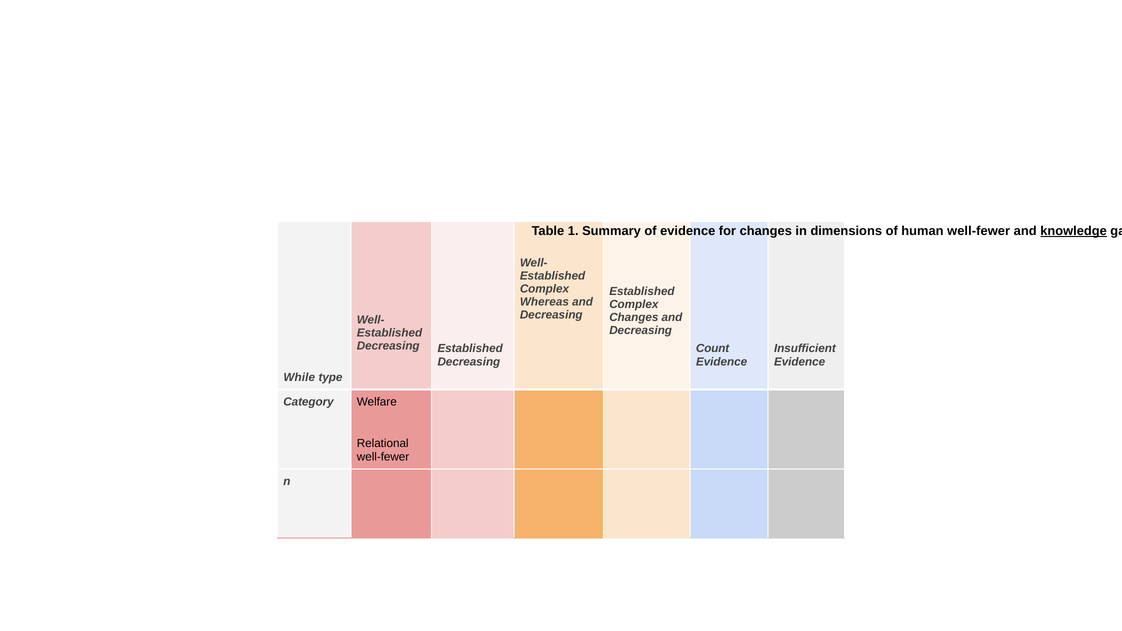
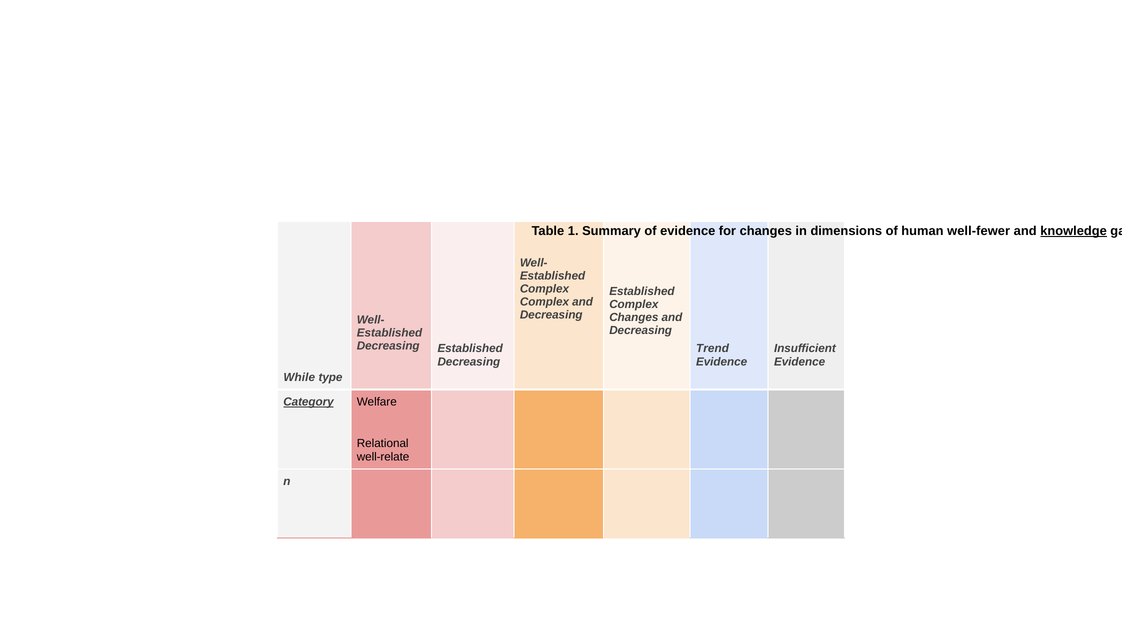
Whereas: Whereas -> Complex (544, 302)
Count: Count -> Trend (712, 349)
Category underline: none -> present (308, 402)
well-fewer: well-fewer -> well-relate (383, 457)
